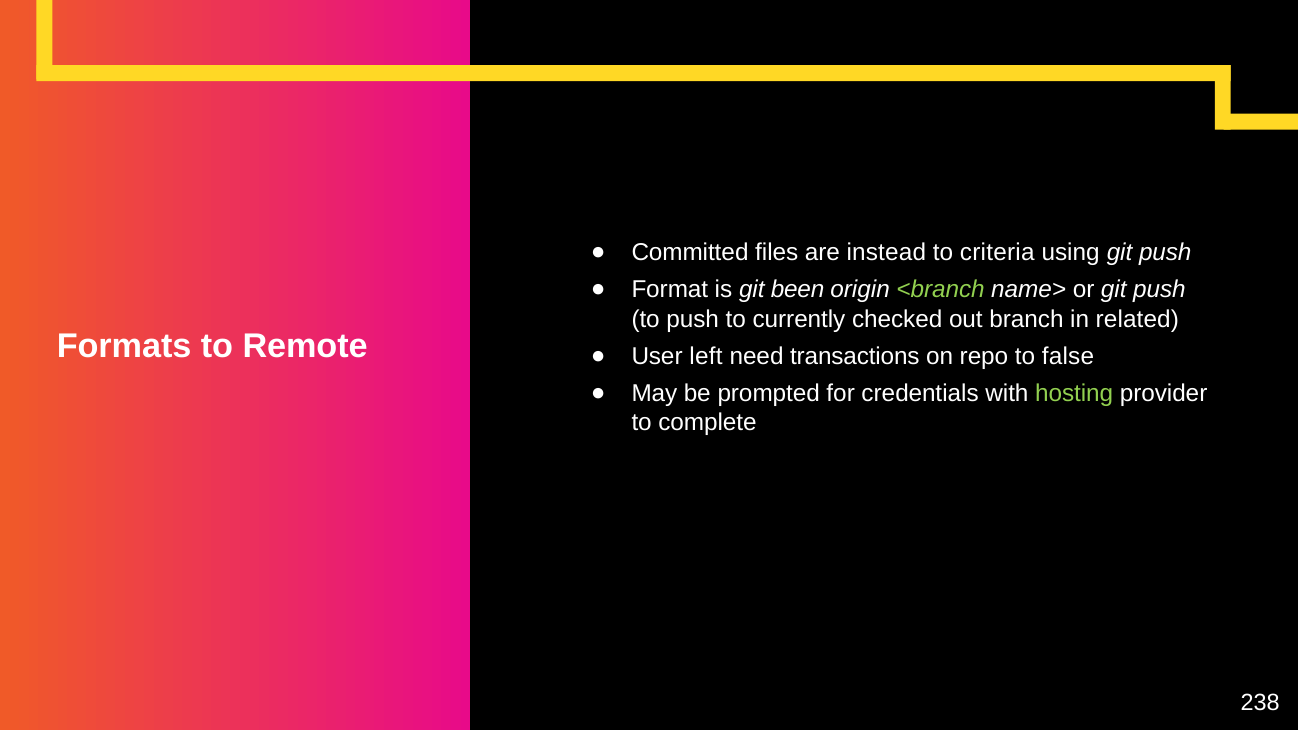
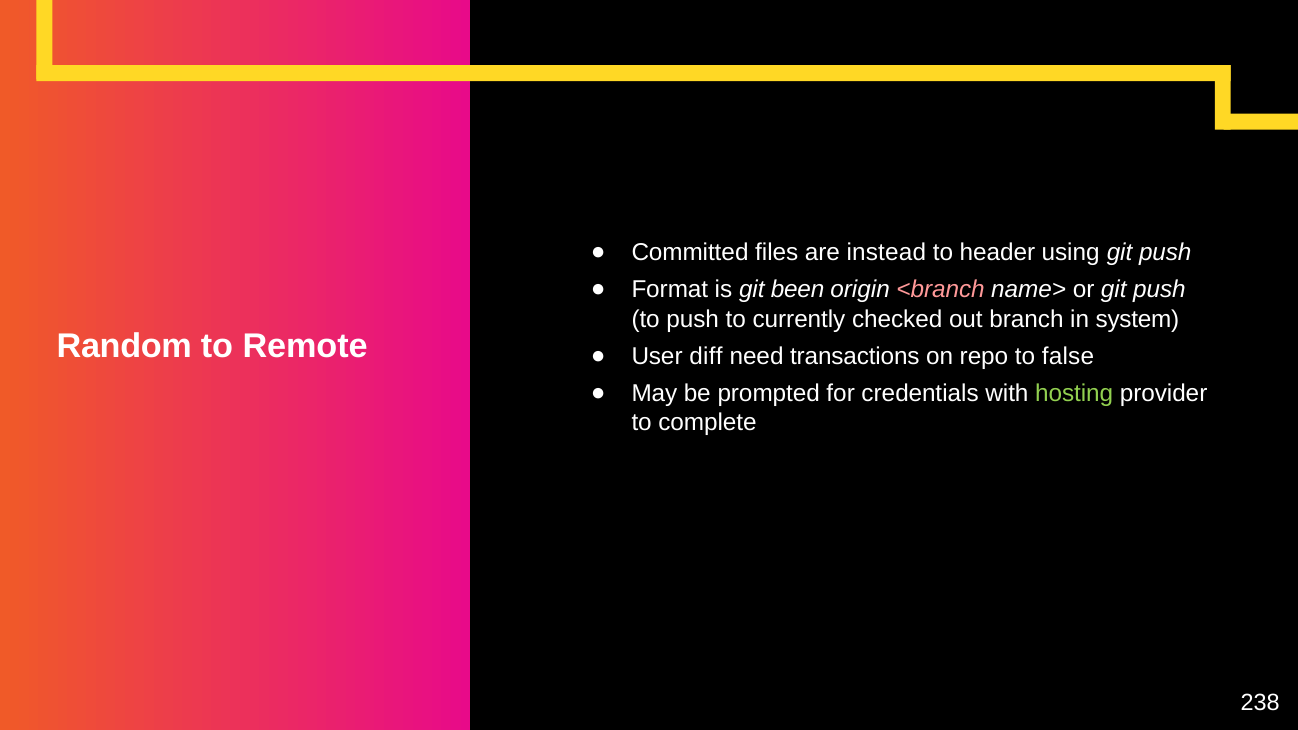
criteria: criteria -> header (997, 253)
<branch colour: light green -> pink (941, 290)
related: related -> system (1137, 319)
Formats: Formats -> Random (124, 346)
left: left -> diff (706, 356)
